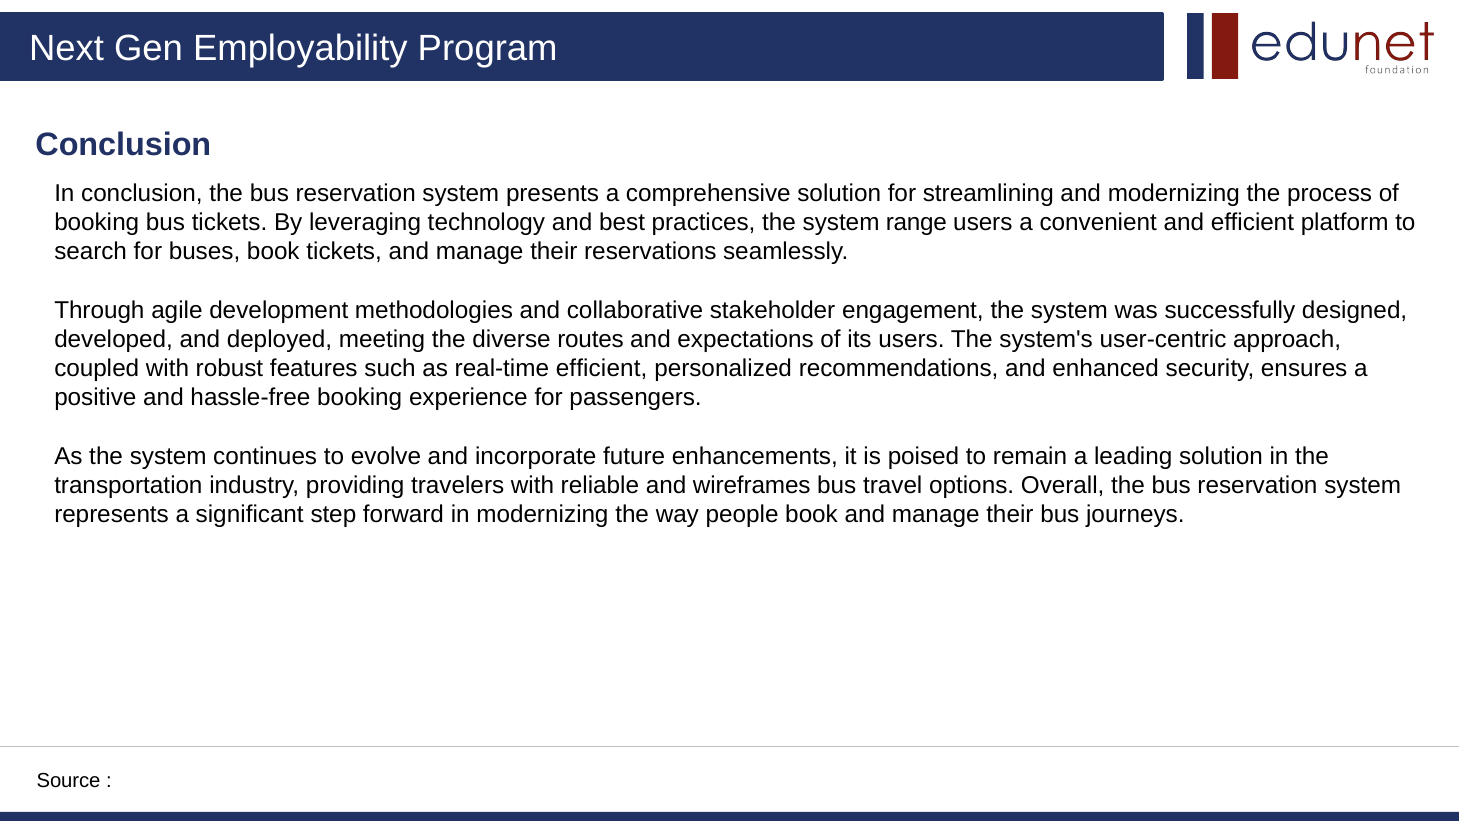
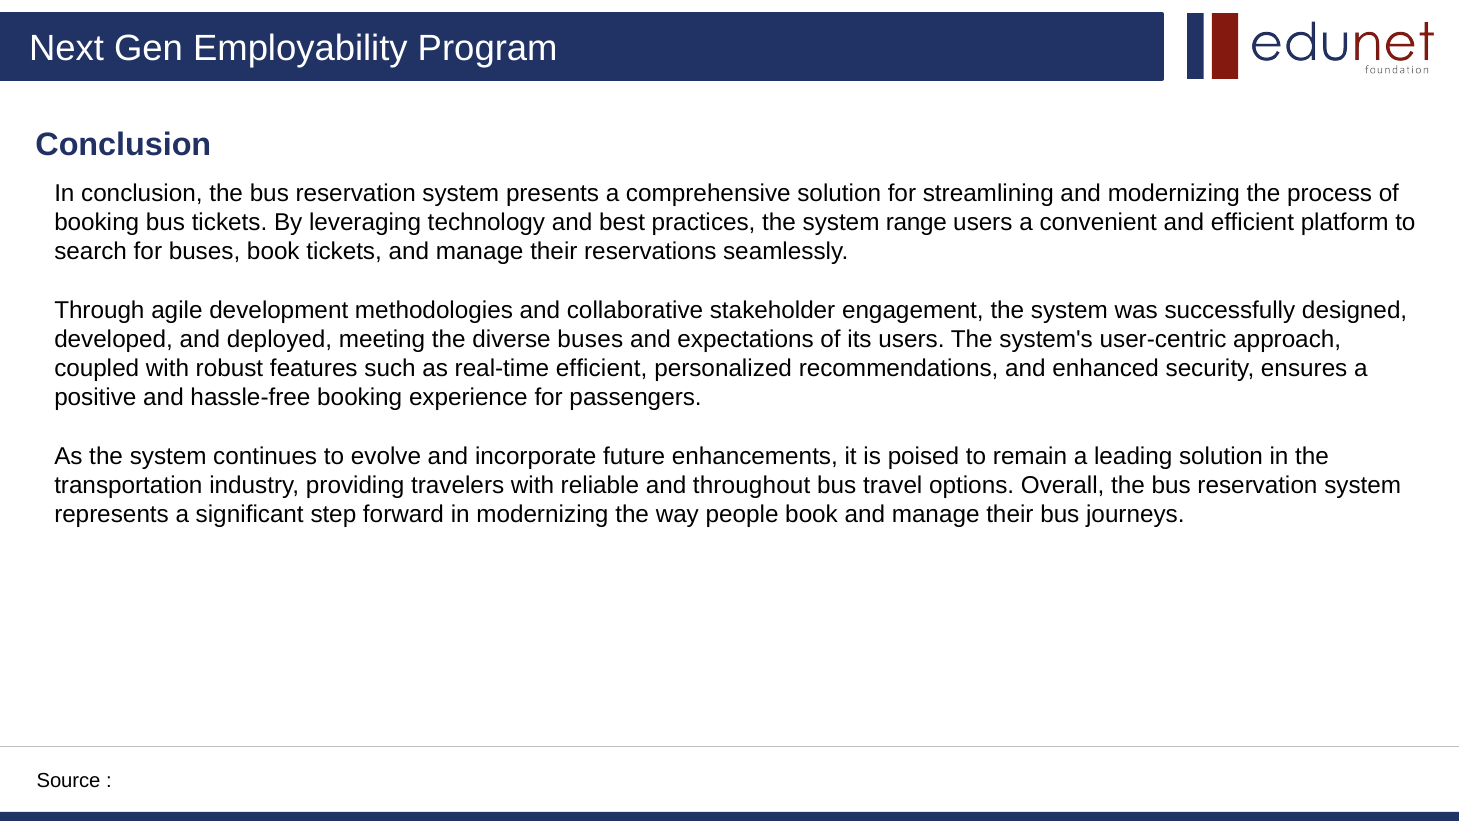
diverse routes: routes -> buses (590, 339)
wireframes: wireframes -> throughout (752, 485)
